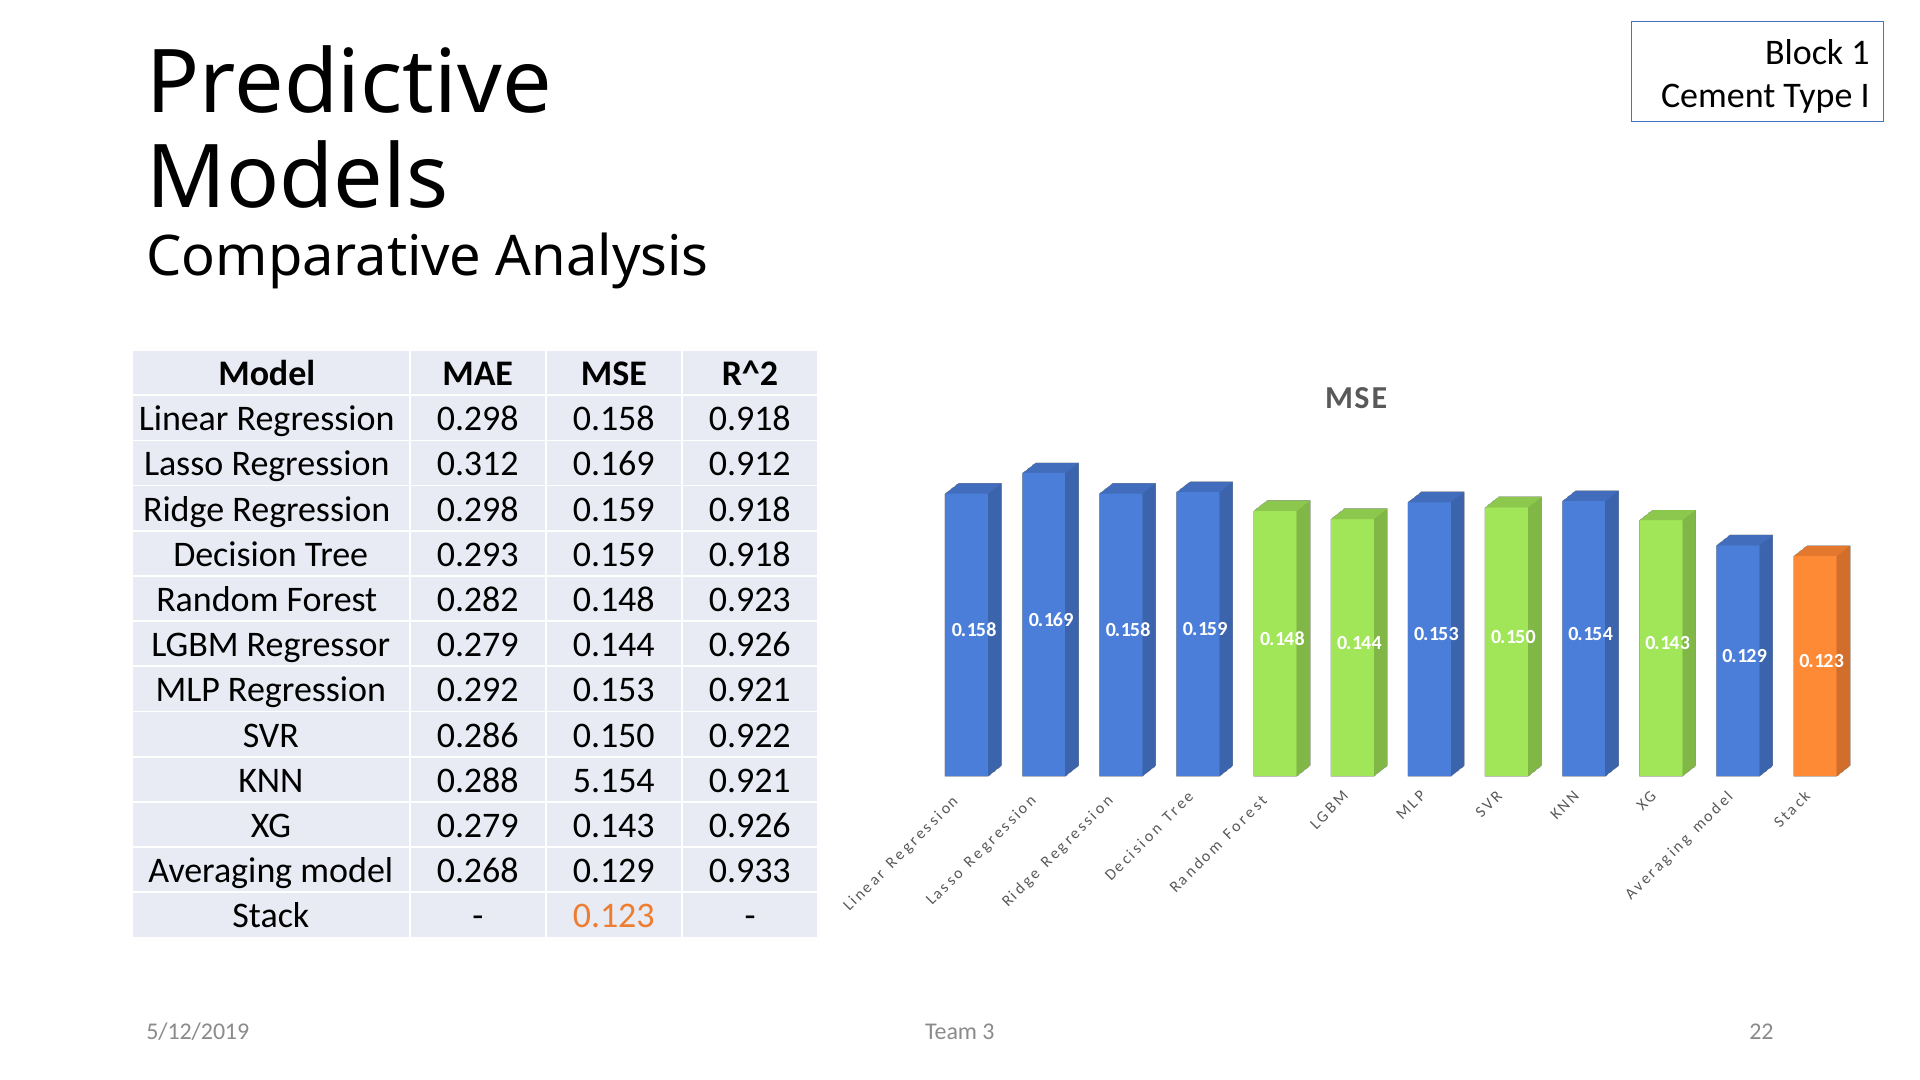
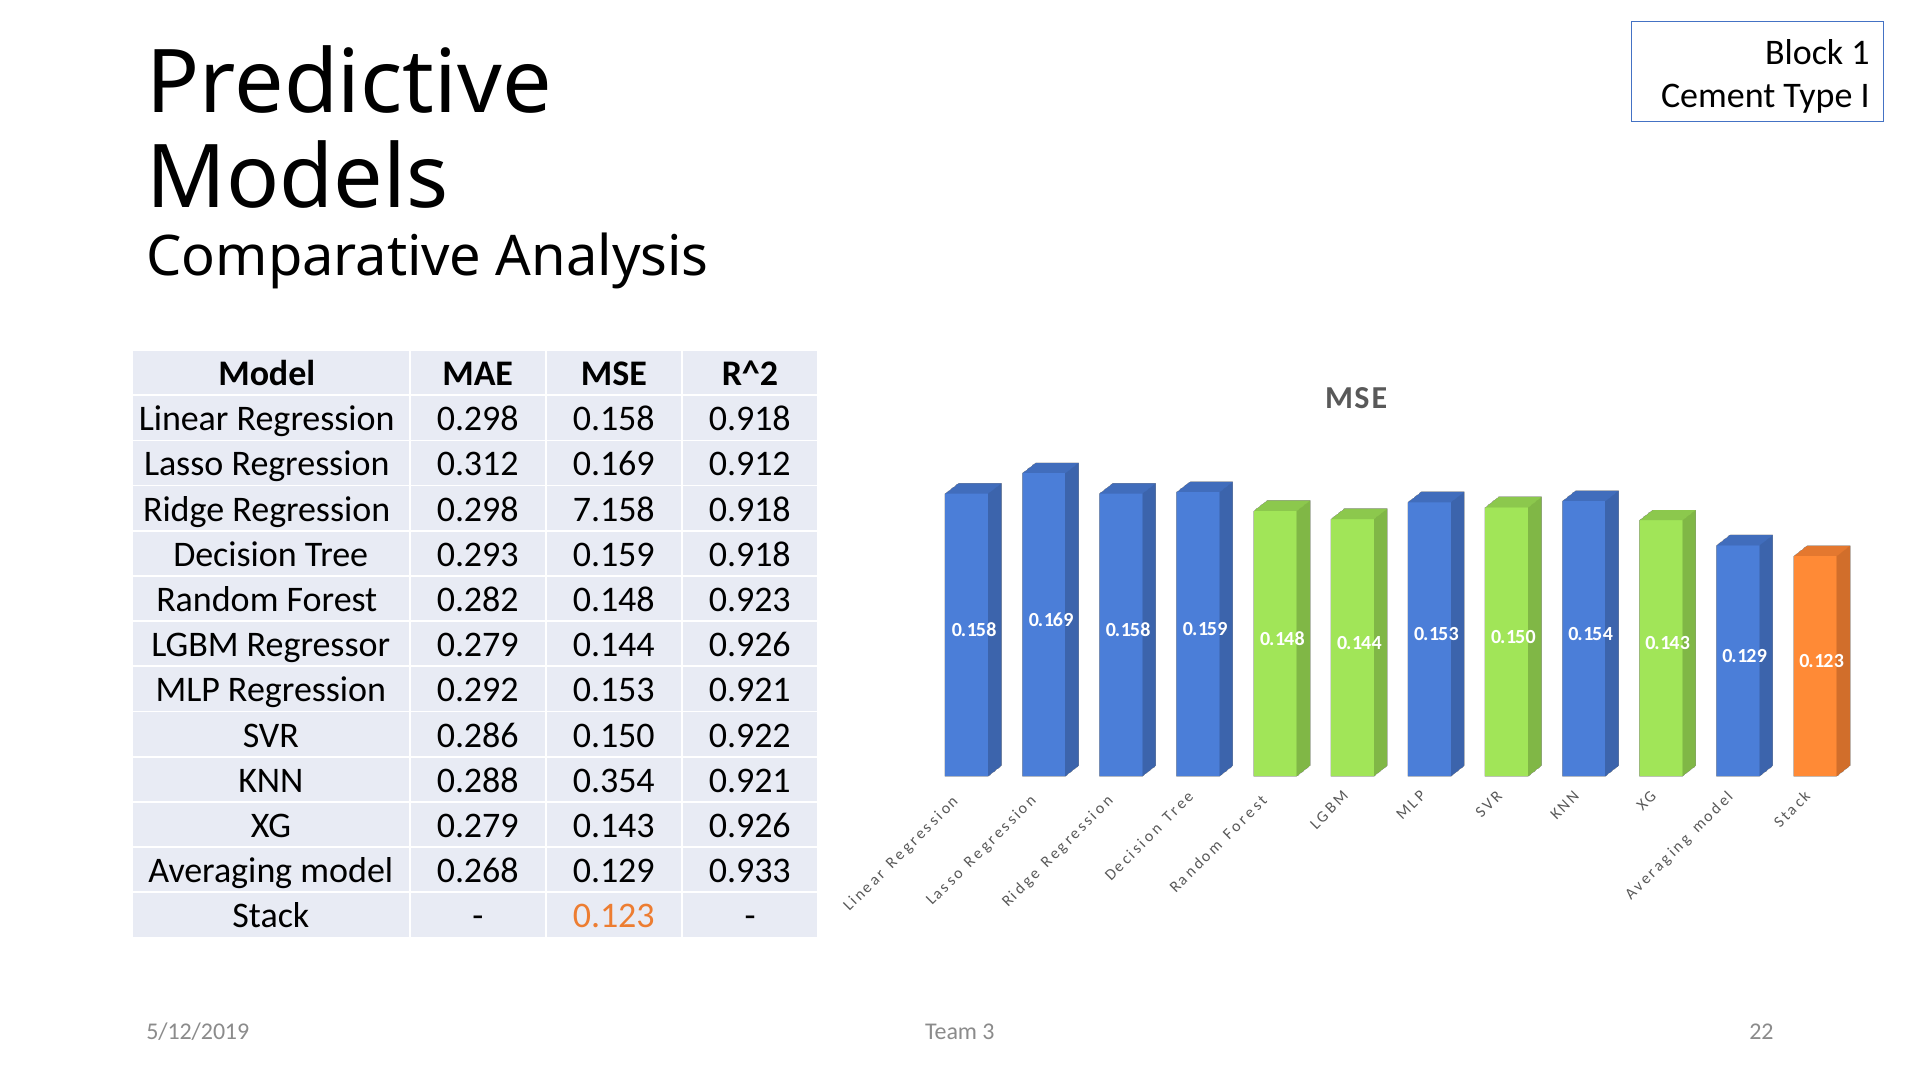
0.298 0.159: 0.159 -> 7.158 (614, 509)
5.154: 5.154 -> 0.354 (614, 780)
